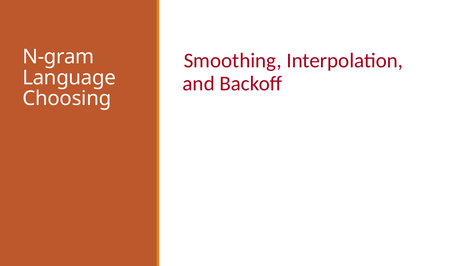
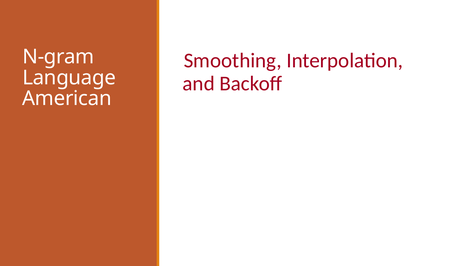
Choosing: Choosing -> American (67, 98)
